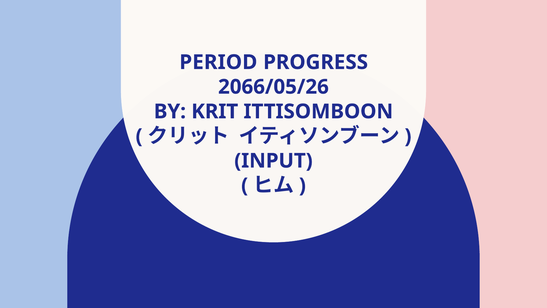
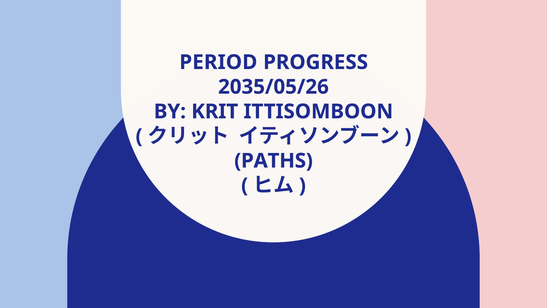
2066/05/26: 2066/05/26 -> 2035/05/26 (273, 87)
INPUT: INPUT -> PATHS (274, 161)
